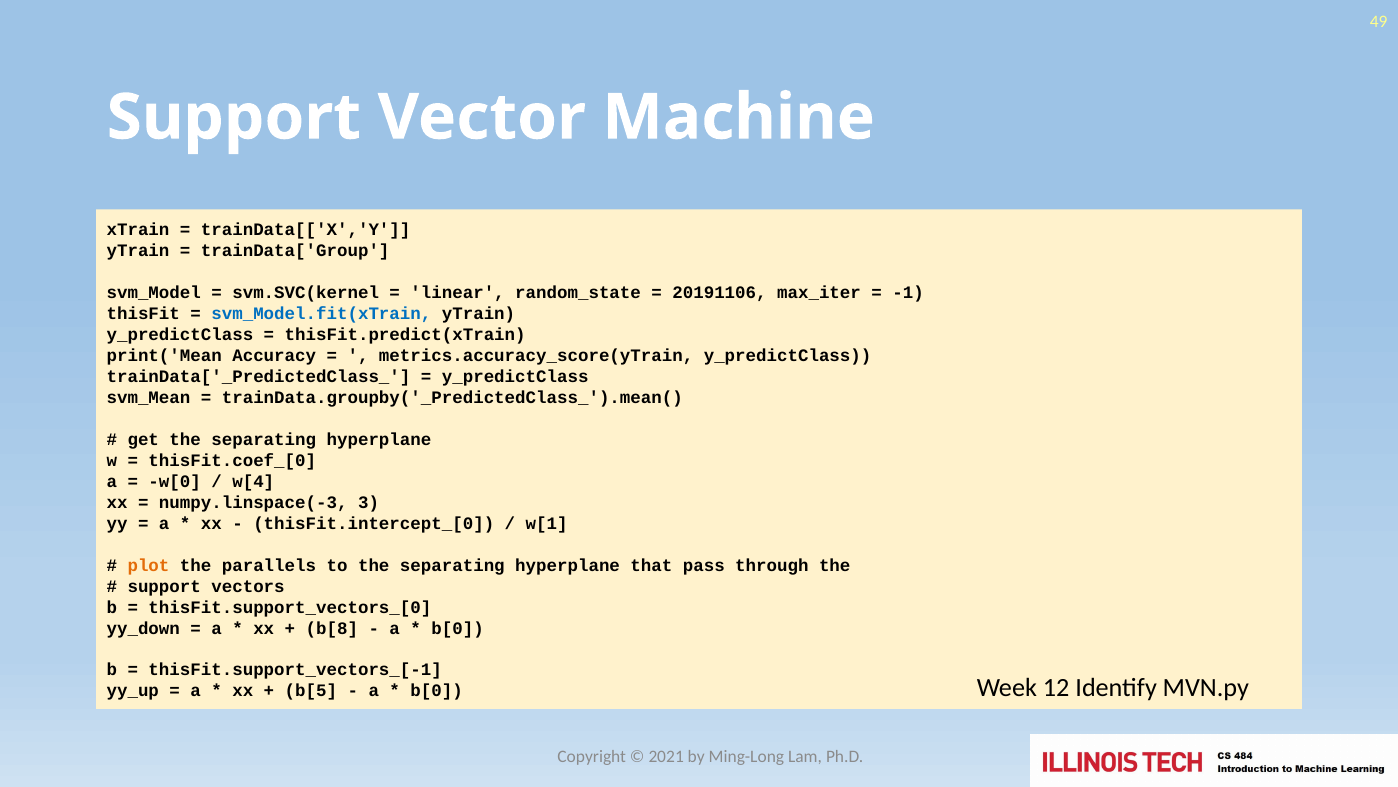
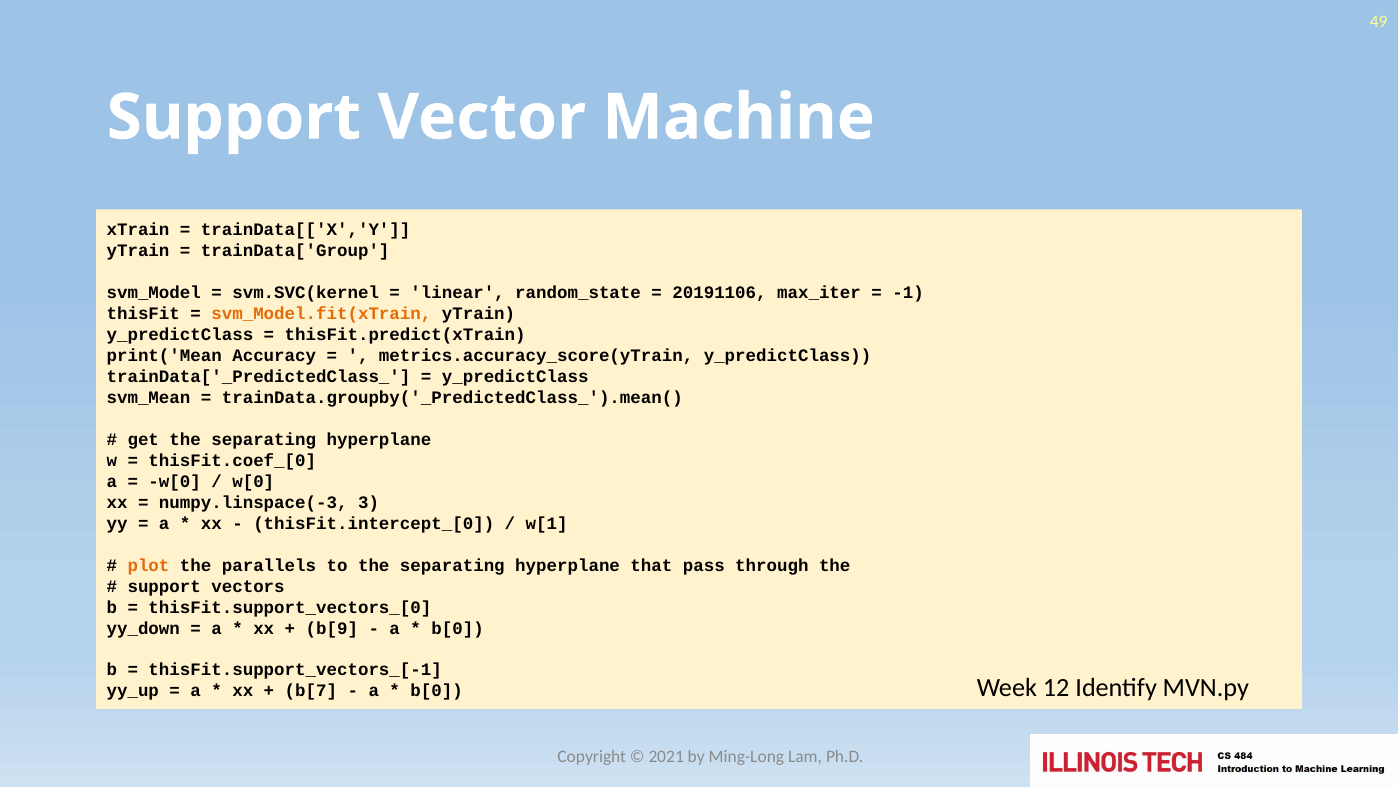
svm_Model.fit(xTrain colour: blue -> orange (321, 313)
w[4: w[4 -> w[0 (253, 481)
b[8: b[8 -> b[9 (332, 628)
b[5: b[5 -> b[7 (311, 691)
